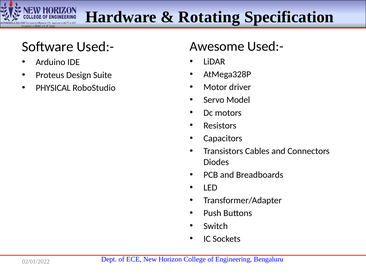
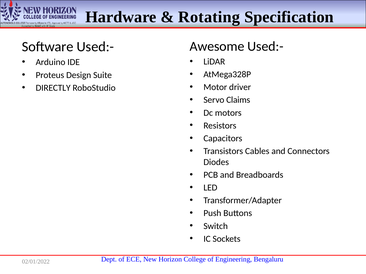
PHYSICAL: PHYSICAL -> DIRECTLY (53, 88)
Model: Model -> Claims (238, 100)
